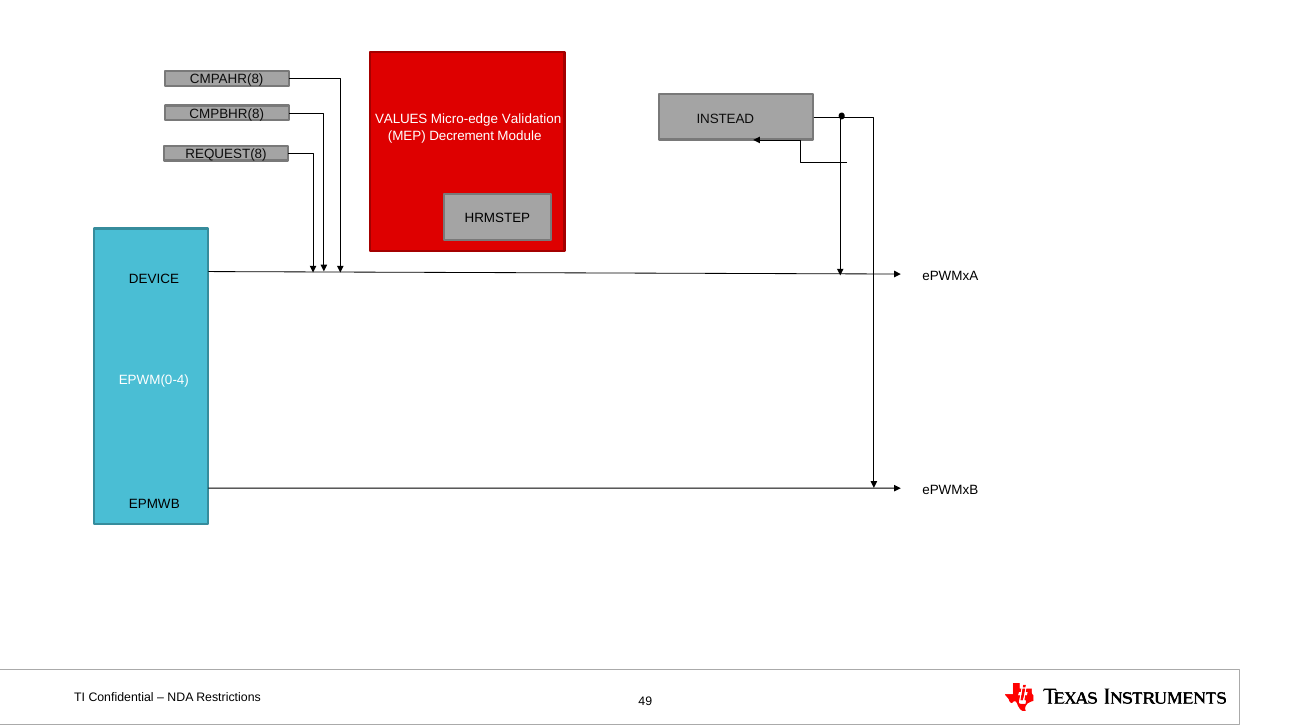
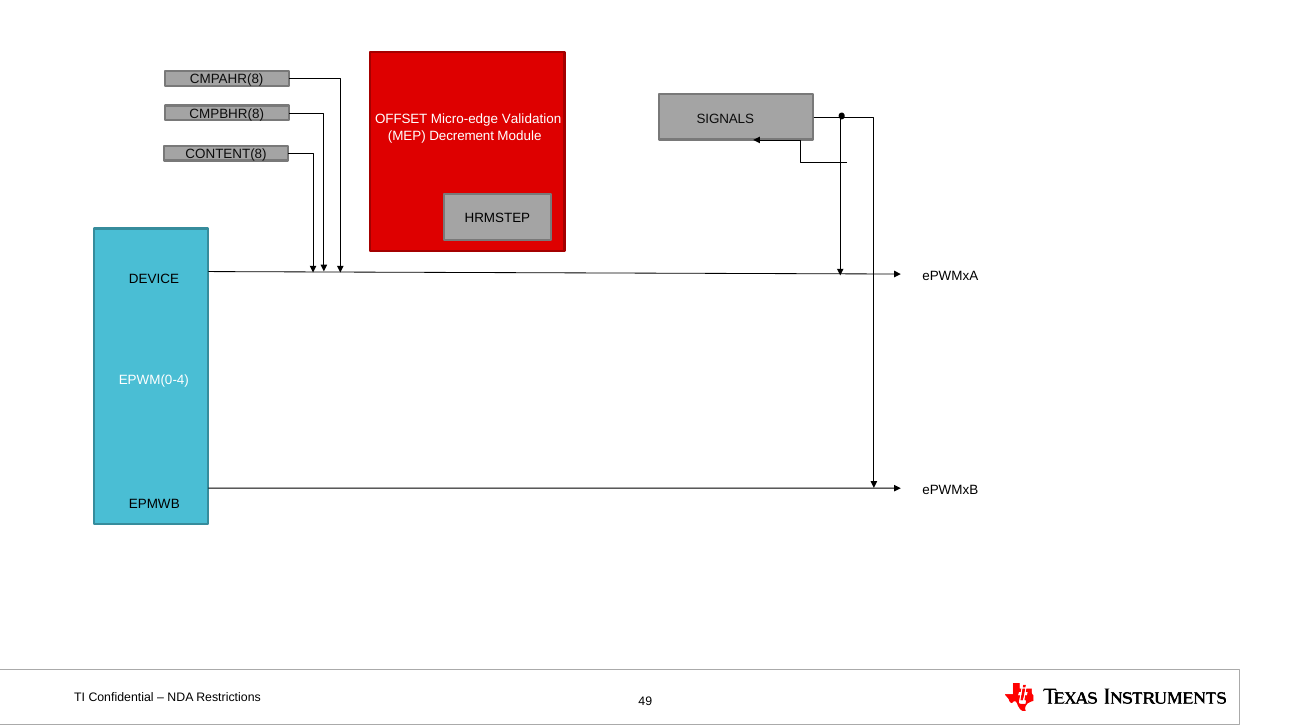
VALUES: VALUES -> OFFSET (401, 120)
INSTEAD: INSTEAD -> SIGNALS (725, 120)
REQUEST(8: REQUEST(8 -> CONTENT(8 (226, 154)
